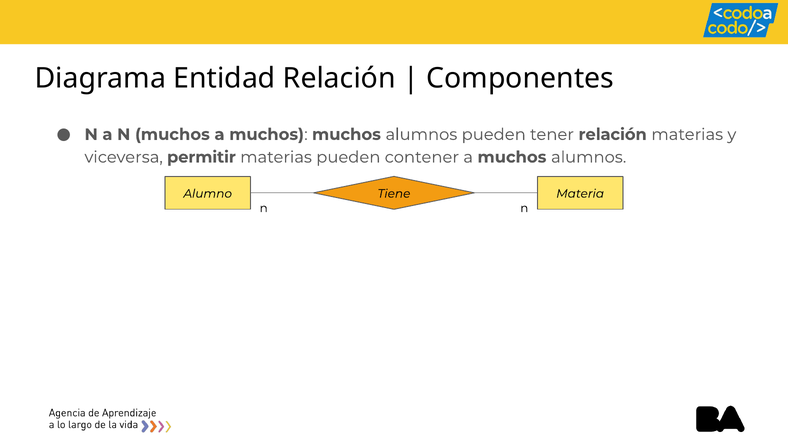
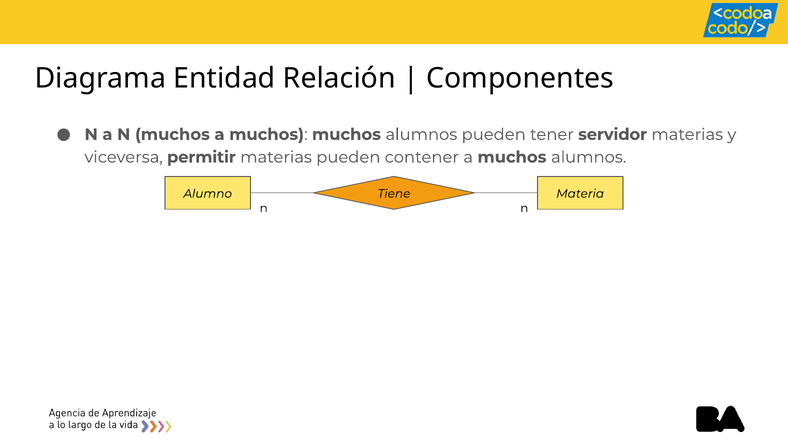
tener relación: relación -> servidor (613, 134)
